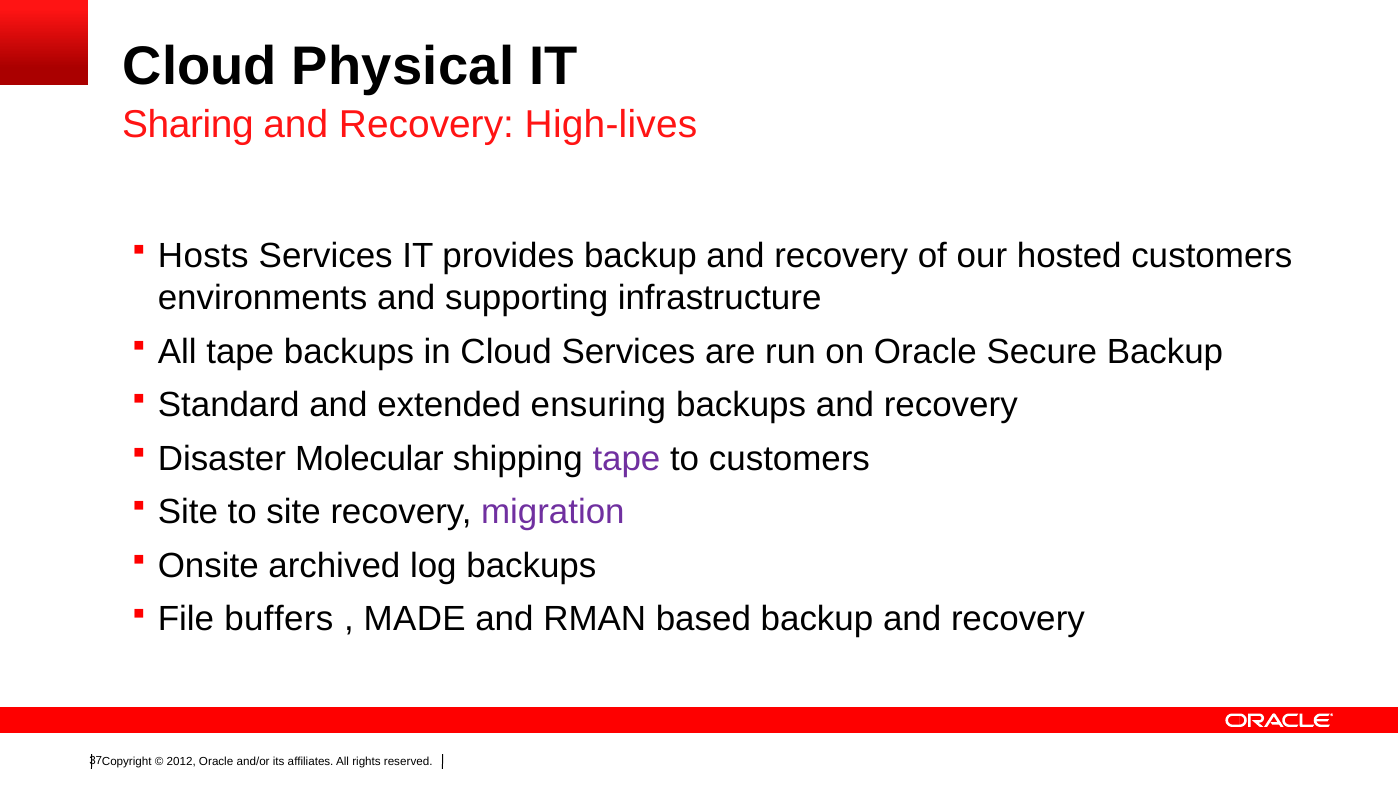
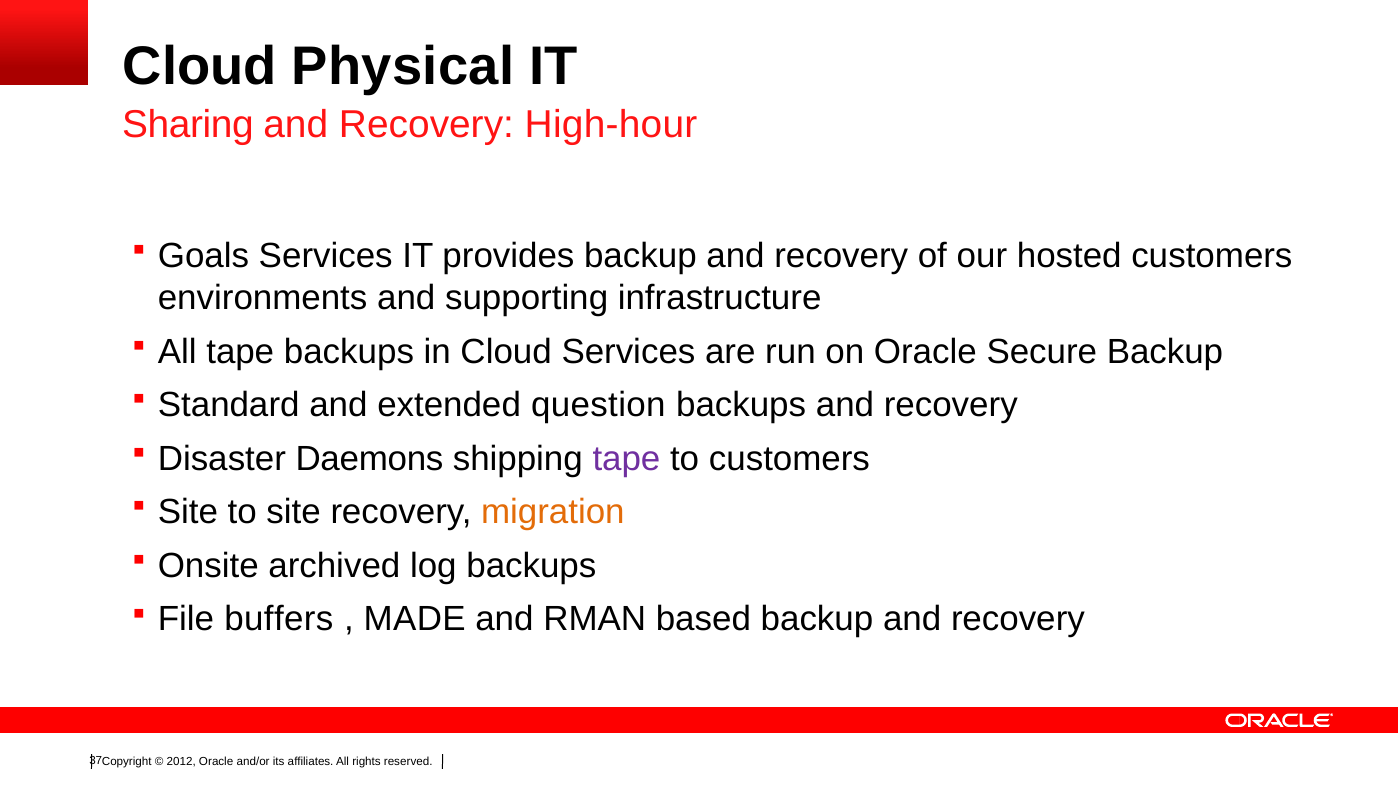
High-lives: High-lives -> High-hour (611, 125)
Hosts: Hosts -> Goals (204, 256)
ensuring: ensuring -> question (598, 405)
Molecular: Molecular -> Daemons (369, 459)
migration colour: purple -> orange (553, 512)
